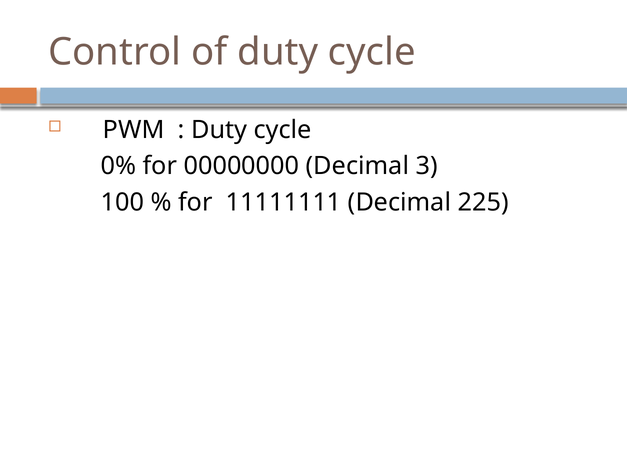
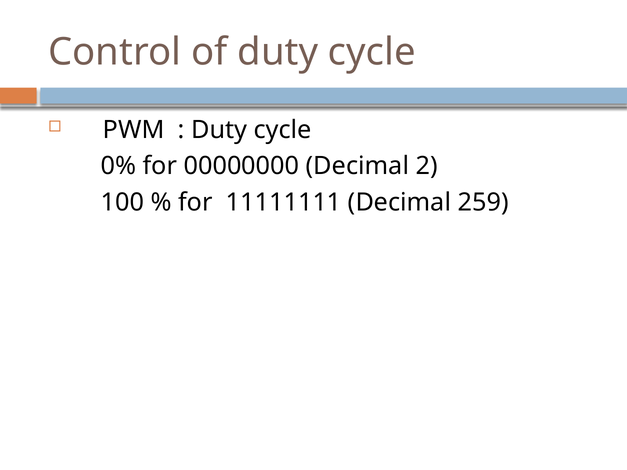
3: 3 -> 2 (427, 166)
225: 225 -> 259 (483, 203)
